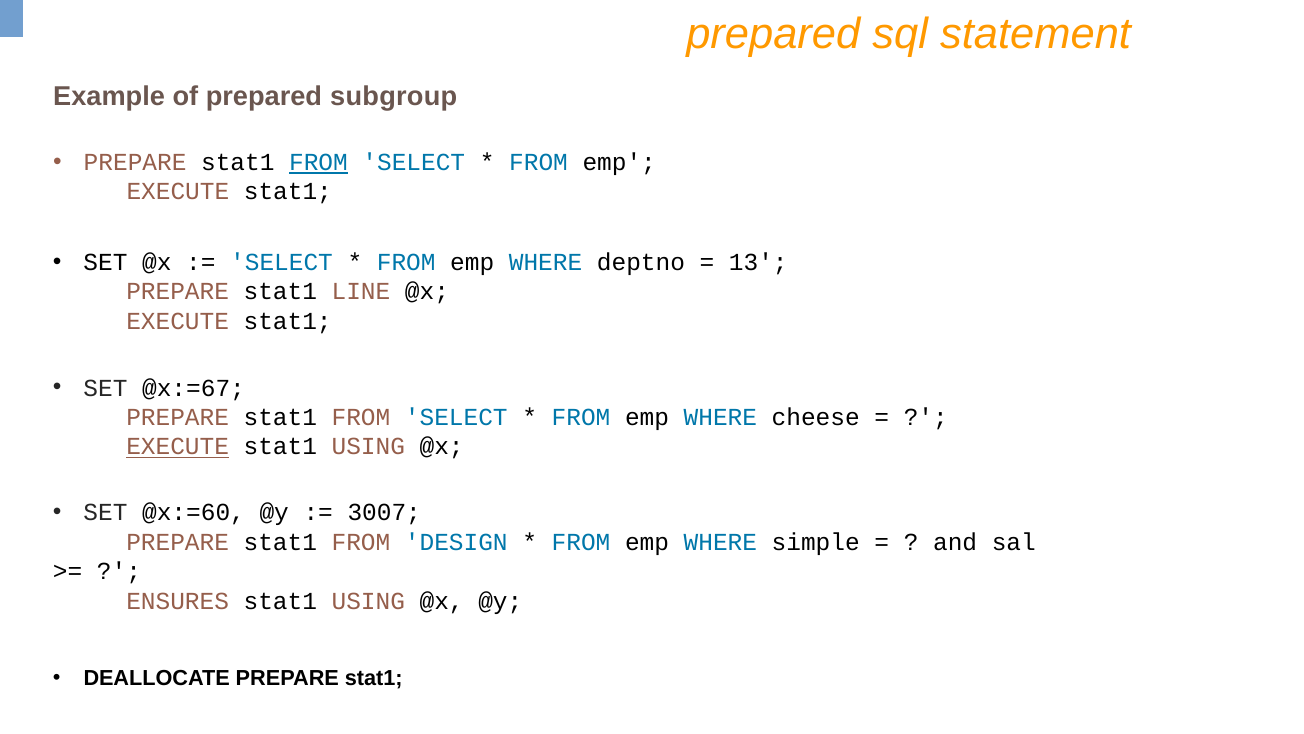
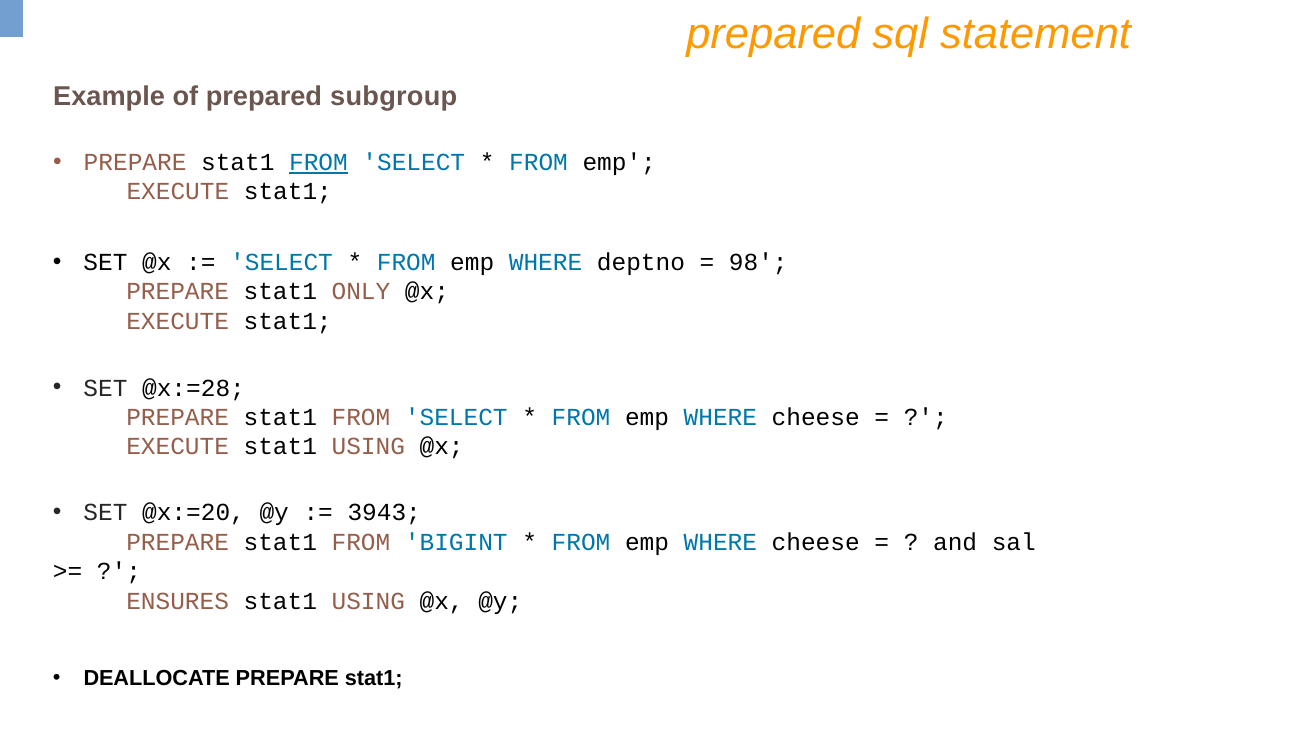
13: 13 -> 98 (758, 262)
LINE: LINE -> ONLY (361, 292)
@x:=67: @x:=67 -> @x:=28 (193, 388)
EXECUTE underline: present -> none (178, 447)
@x:=60: @x:=60 -> @x:=20 (193, 512)
3007: 3007 -> 3943 (384, 512)
DESIGN: DESIGN -> BIGINT (456, 542)
simple: simple -> cheese (816, 542)
